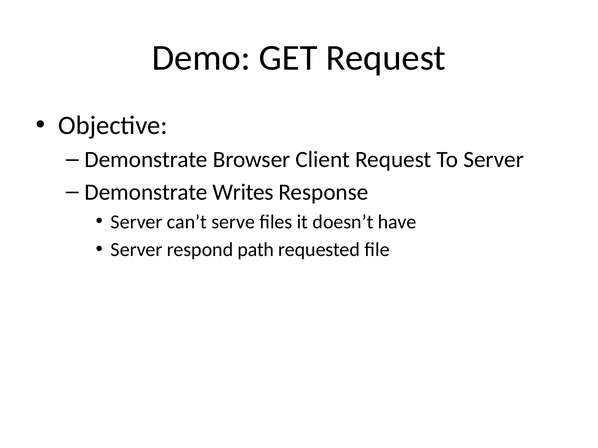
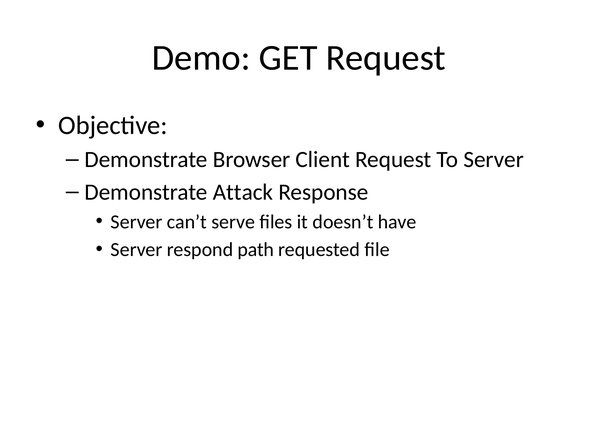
Writes: Writes -> Attack (243, 192)
